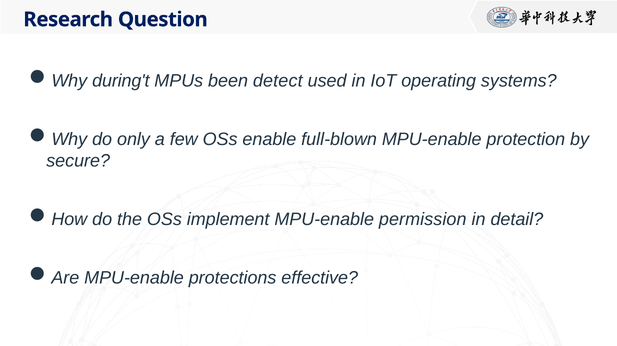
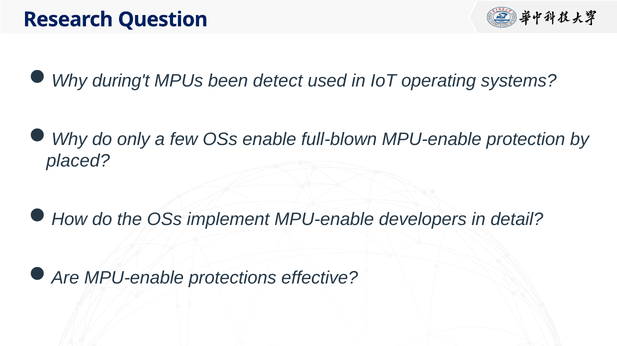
secure: secure -> placed (78, 161)
permission: permission -> developers (423, 220)
